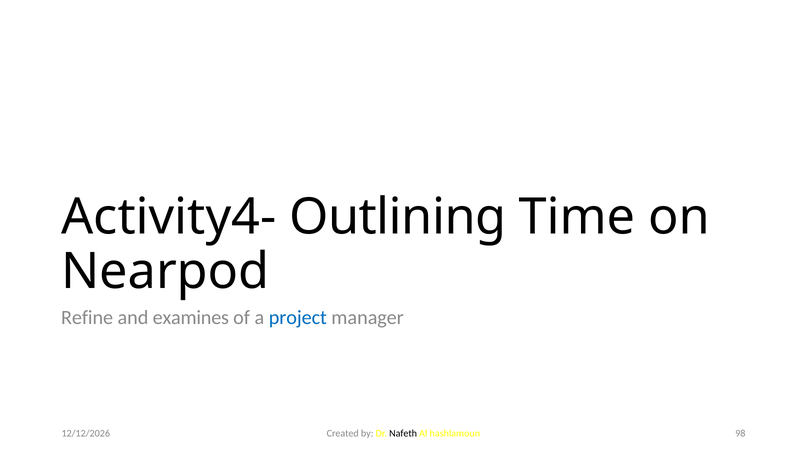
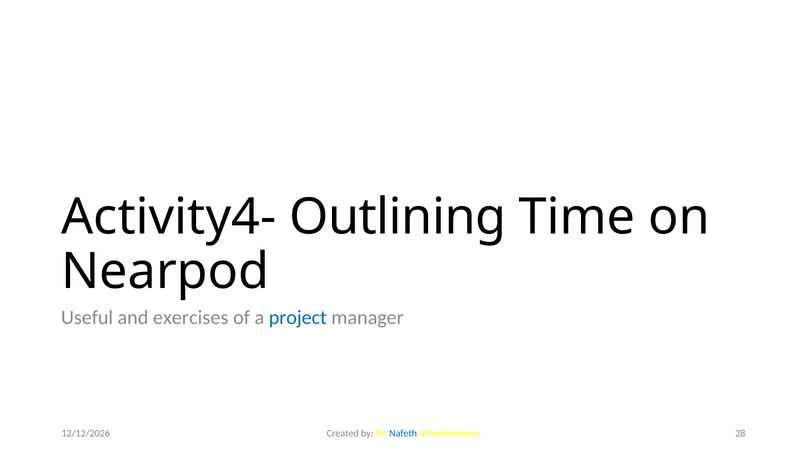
Refine: Refine -> Useful (87, 318)
examines: examines -> exercises (191, 318)
Nafeth colour: black -> blue (403, 433)
98: 98 -> 28 (740, 433)
